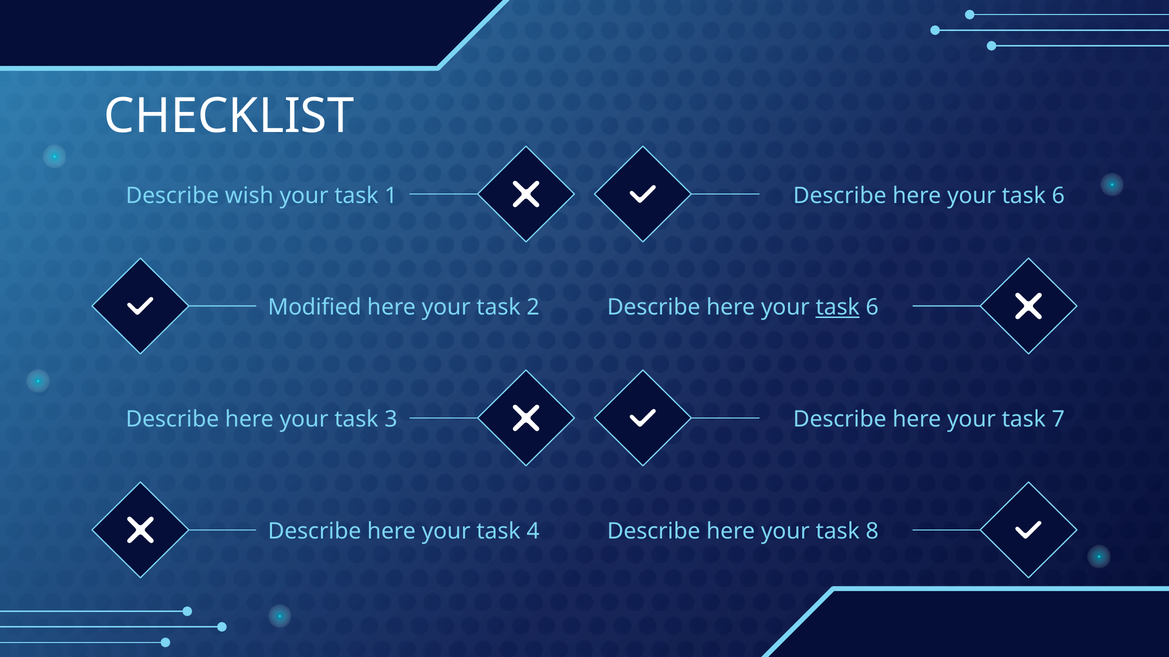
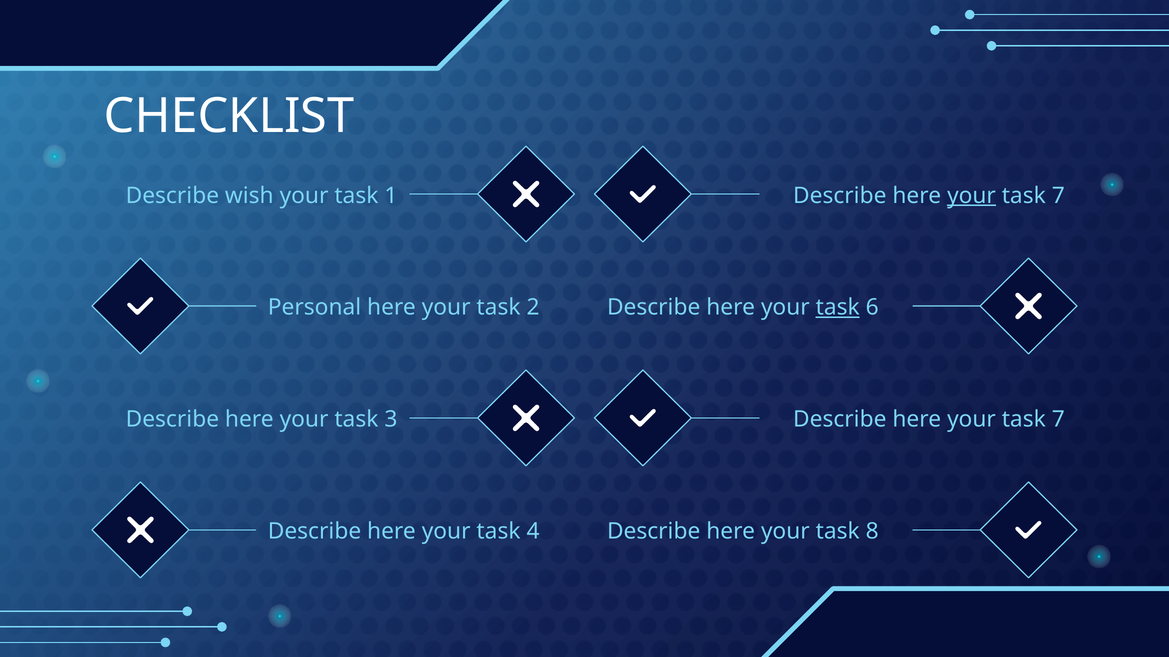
your underline: none -> present (972, 196)
6: 6 -> 7 (1058, 196)
Modified: Modified -> Personal (315, 308)
